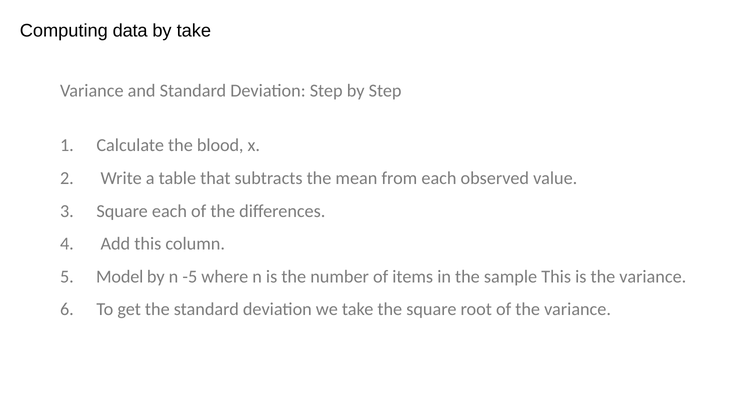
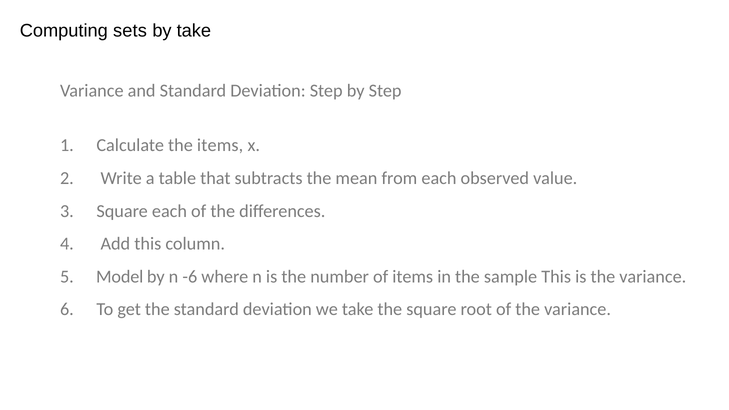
data: data -> sets (130, 30)
the blood: blood -> items (220, 145)
-5: -5 -> -6 (190, 277)
